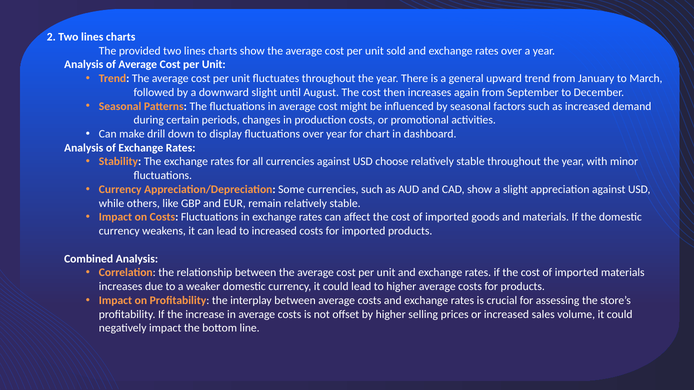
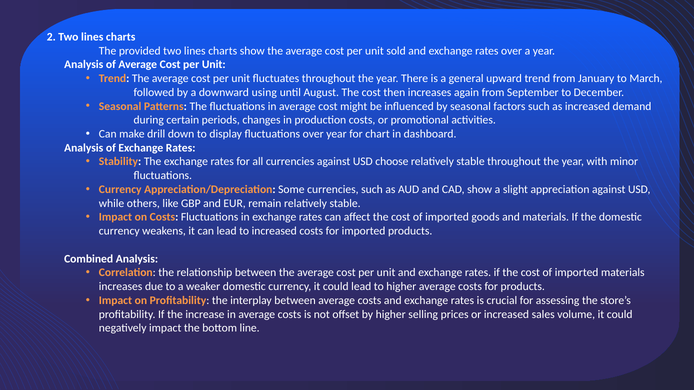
downward slight: slight -> using (264, 92)
